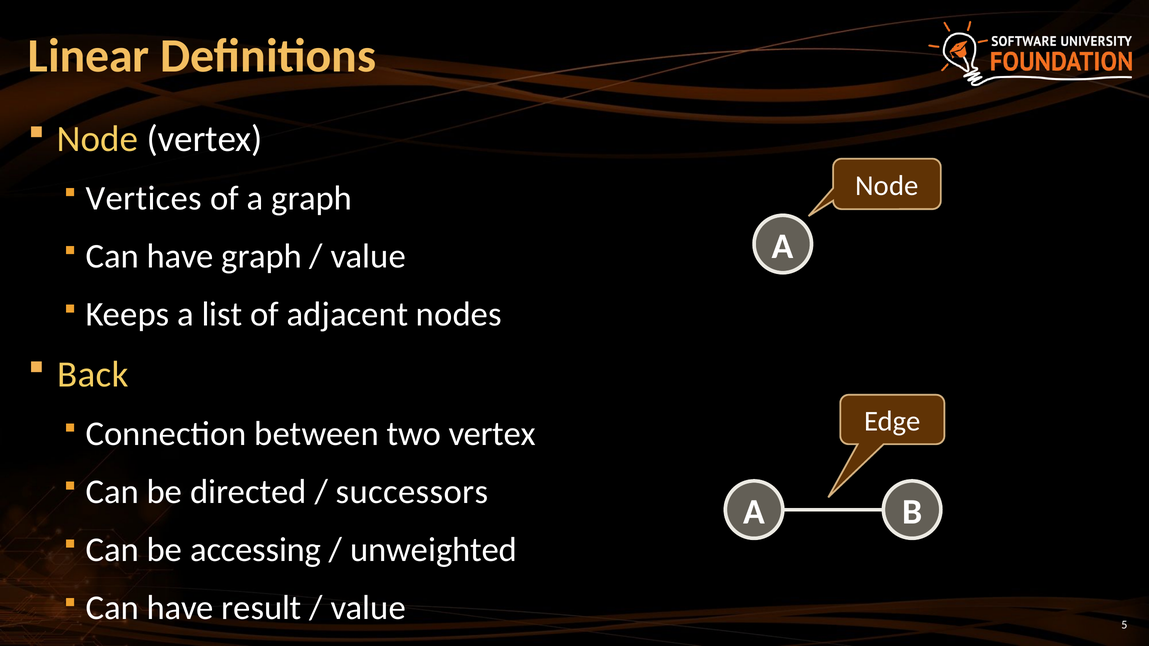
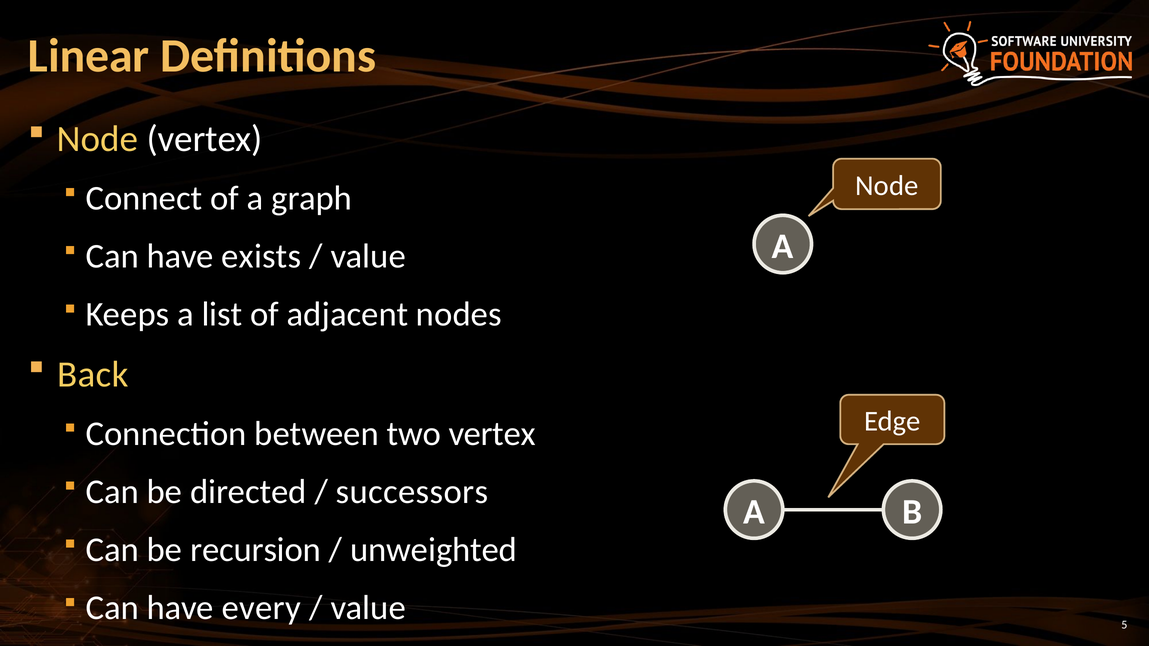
Vertices: Vertices -> Connect (144, 198)
have graph: graph -> exists (261, 257)
accessing: accessing -> recursion (256, 550)
result: result -> every (261, 608)
